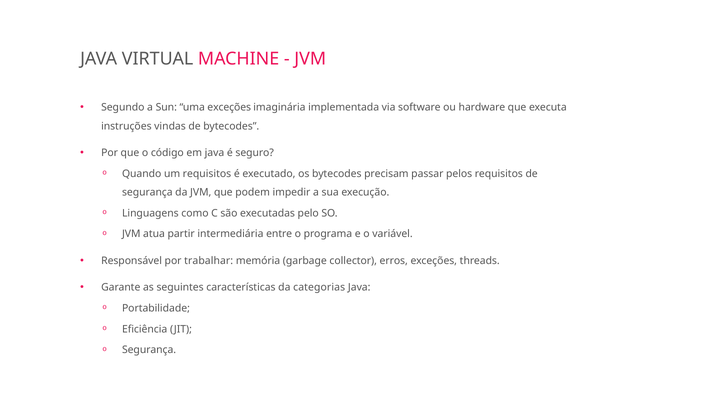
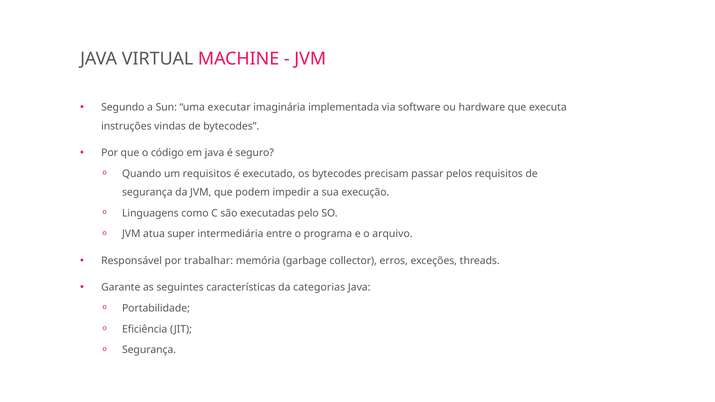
uma exceções: exceções -> executar (229, 108)
partir: partir -> super (181, 234)
variável: variável -> arquivo (392, 234)
